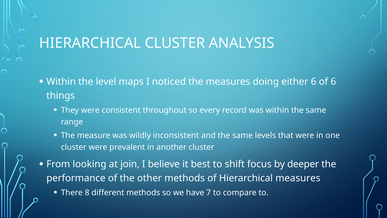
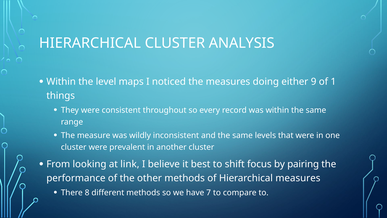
either 6: 6 -> 9 (314, 82)
of 6: 6 -> 1 (333, 82)
join: join -> link (130, 164)
deeper: deeper -> pairing (303, 164)
